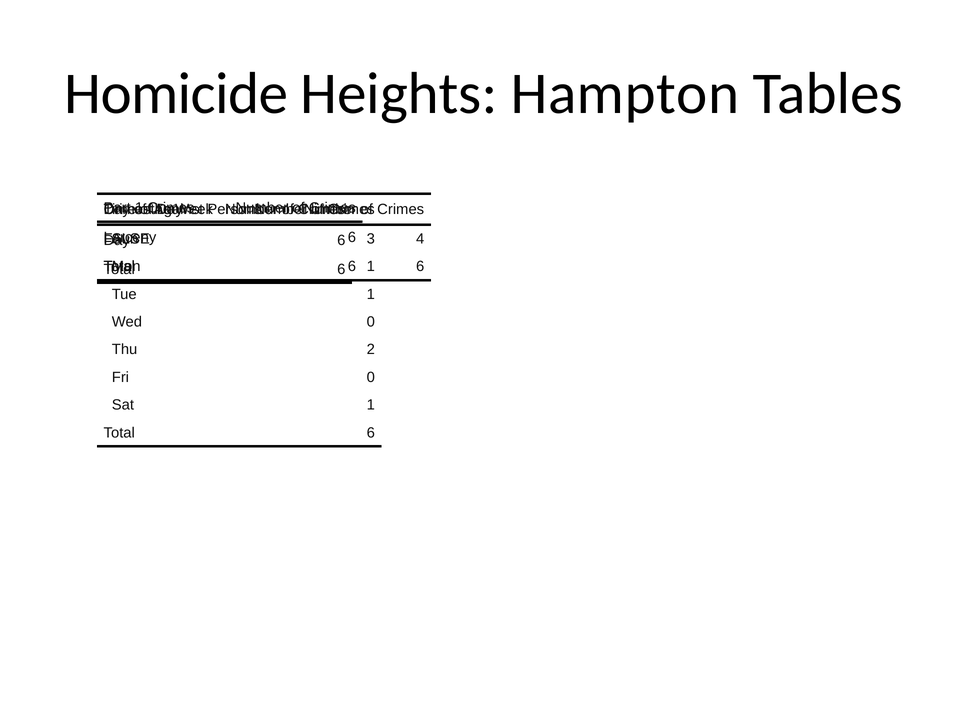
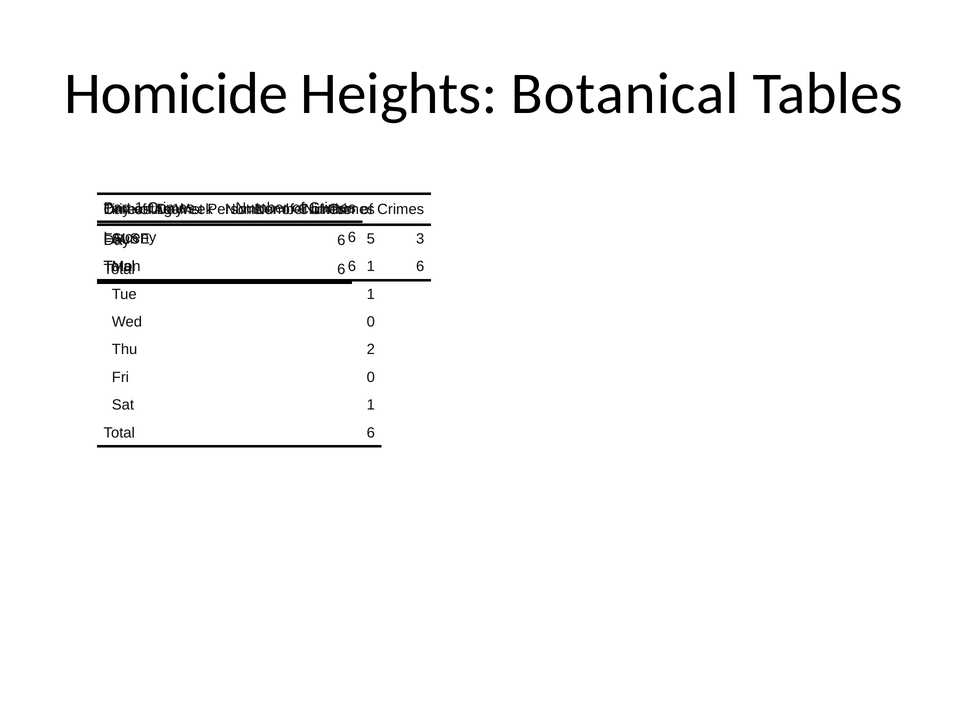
Hampton: Hampton -> Botanical (625, 94)
3: 3 -> 5 (371, 239)
4: 4 -> 3 (420, 239)
